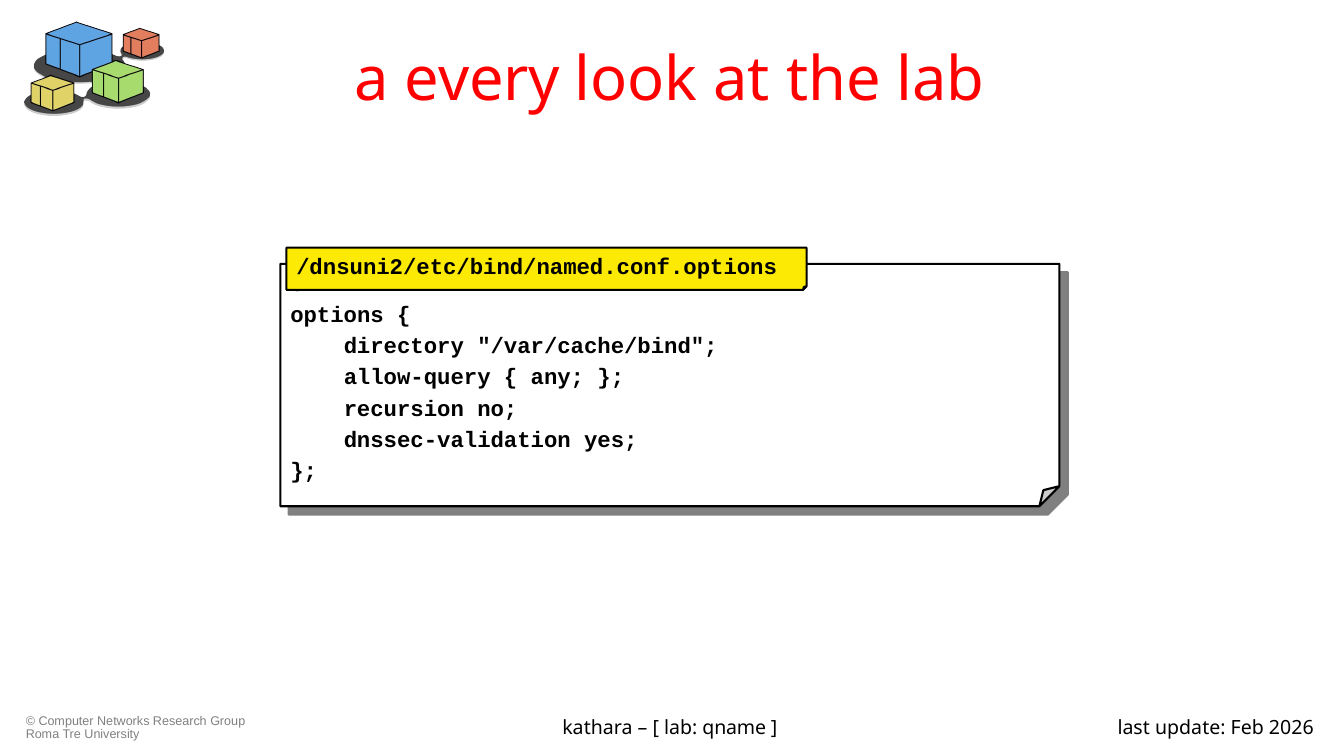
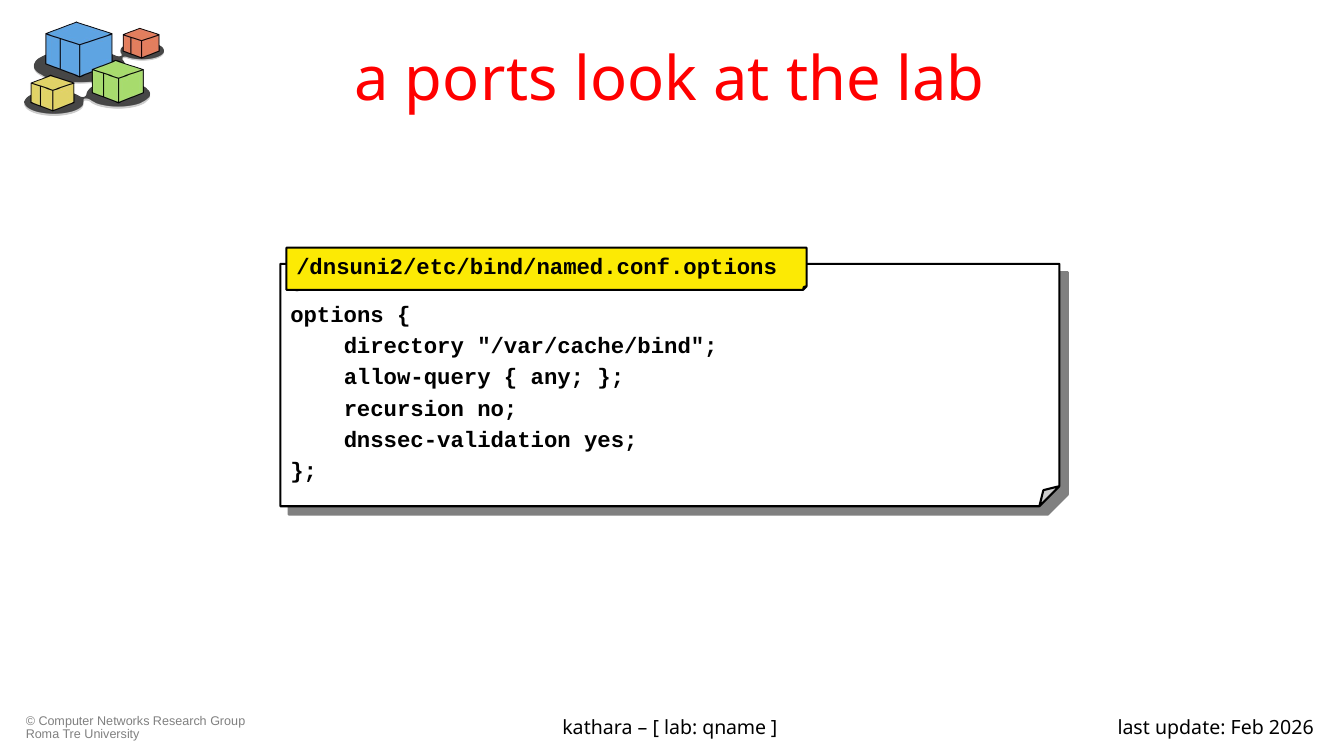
every: every -> ports (482, 80)
